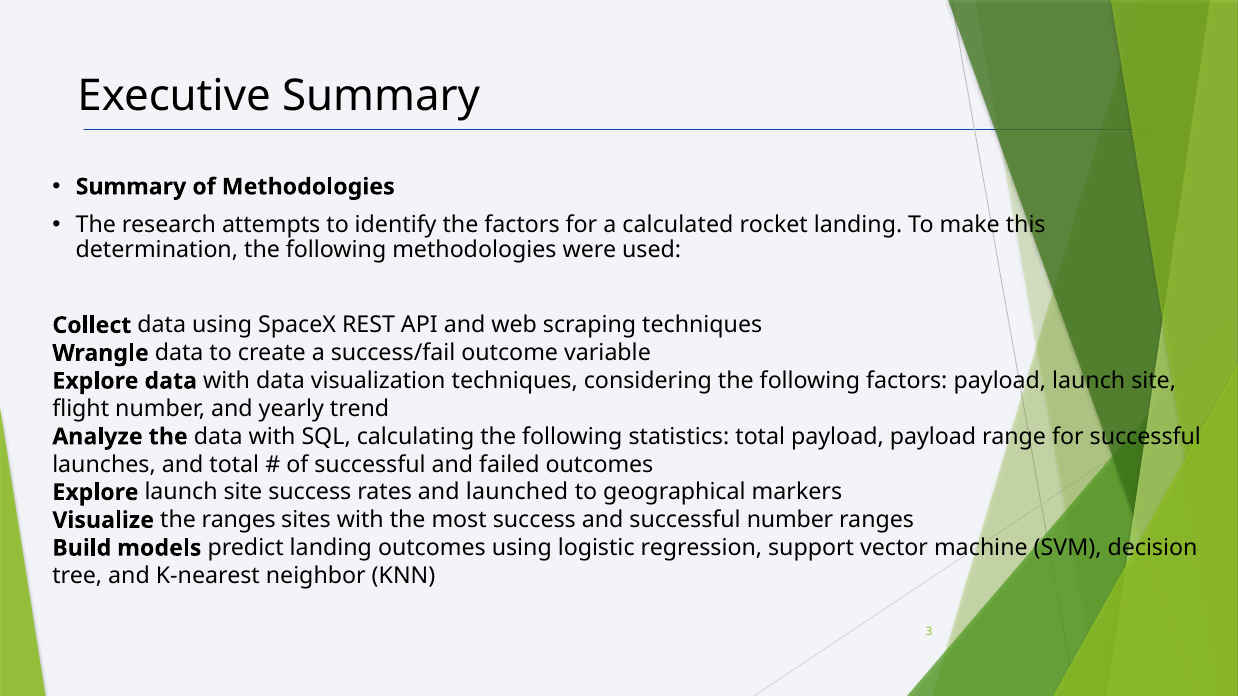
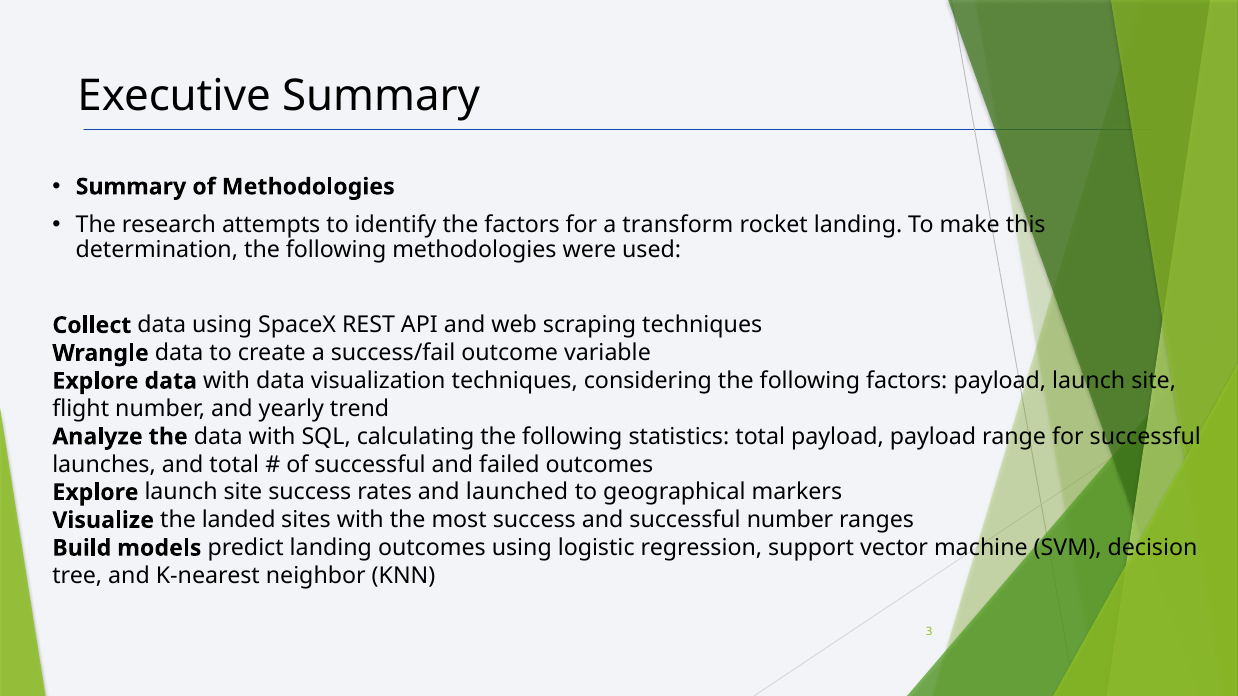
calculated: calculated -> transform (678, 225)
the ranges: ranges -> landed (239, 520)
